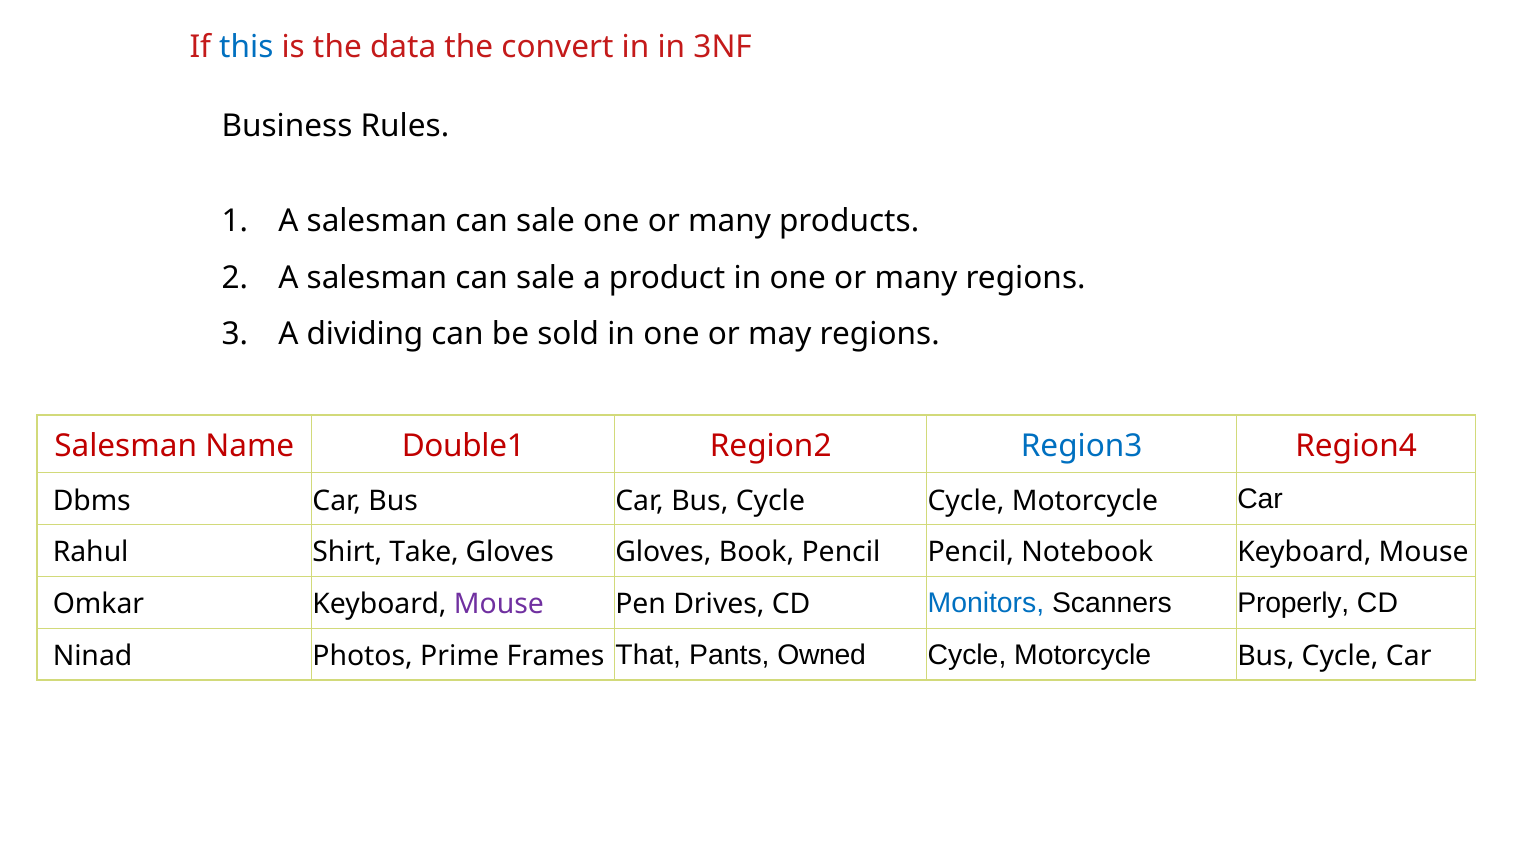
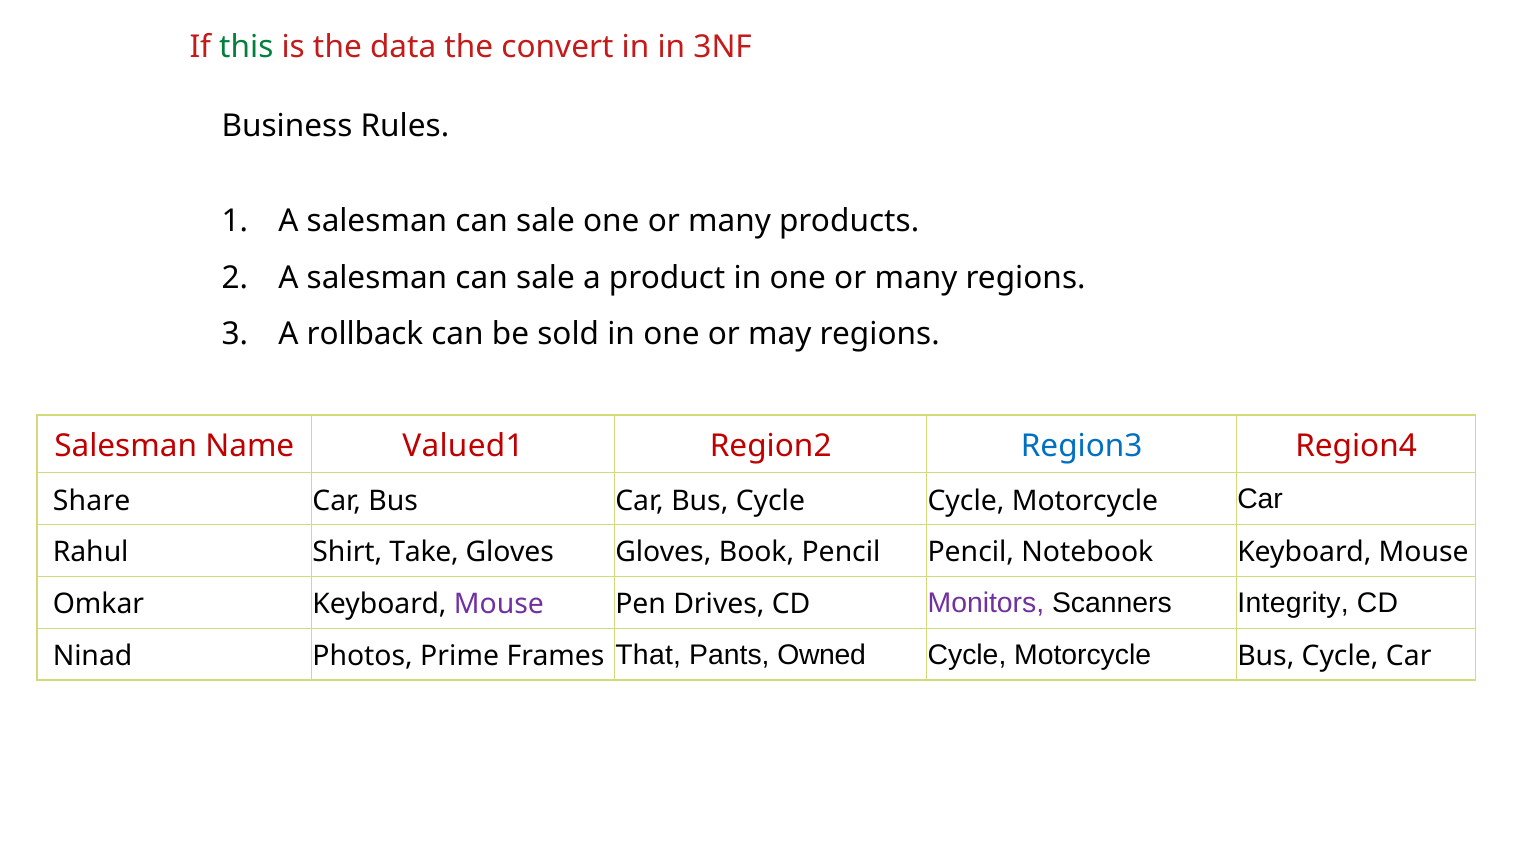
this colour: blue -> green (246, 47)
dividing: dividing -> rollback (365, 334)
Double1: Double1 -> Valued1 (463, 446)
Dbms: Dbms -> Share (92, 501)
Monitors colour: blue -> purple (986, 603)
Properly: Properly -> Integrity (1293, 603)
